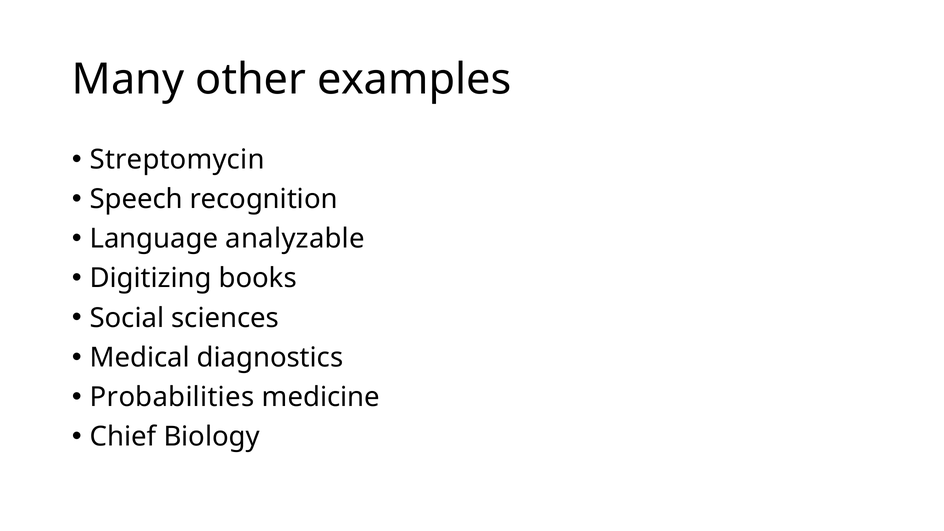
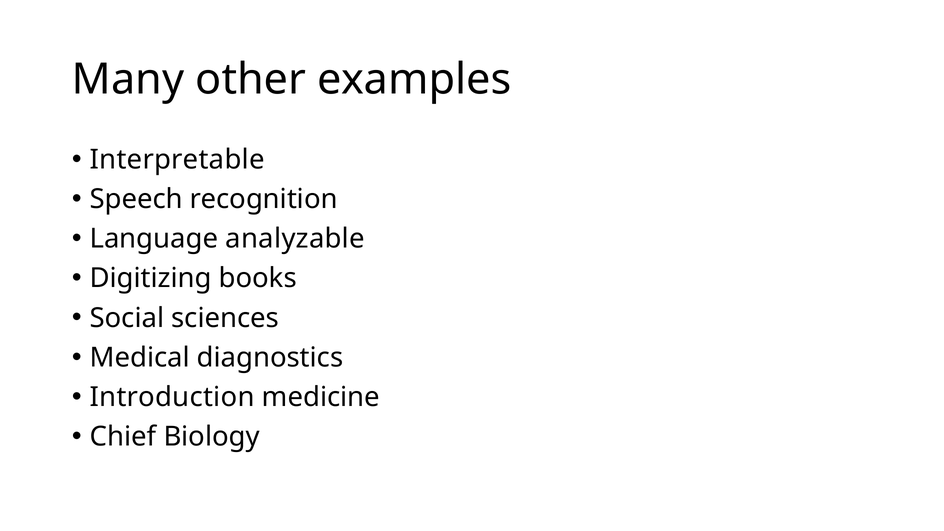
Streptomycin: Streptomycin -> Interpretable (177, 160)
Probabilities: Probabilities -> Introduction (172, 397)
